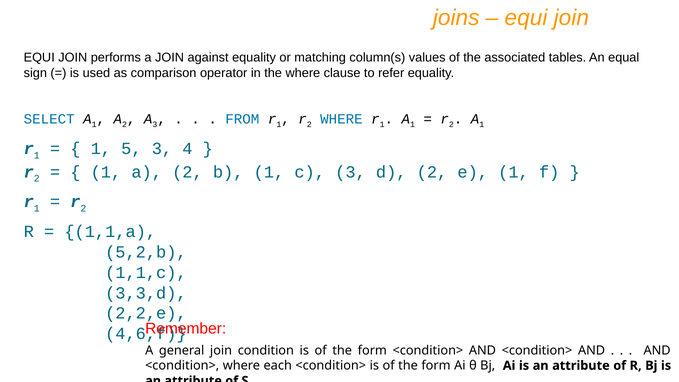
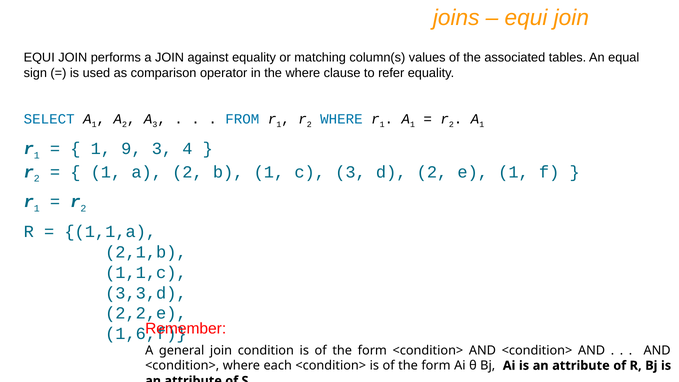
5: 5 -> 9 (131, 149)
5,2,b: 5,2,b -> 2,1,b (146, 252)
4,6,f: 4,6,f -> 1,6,f (146, 334)
